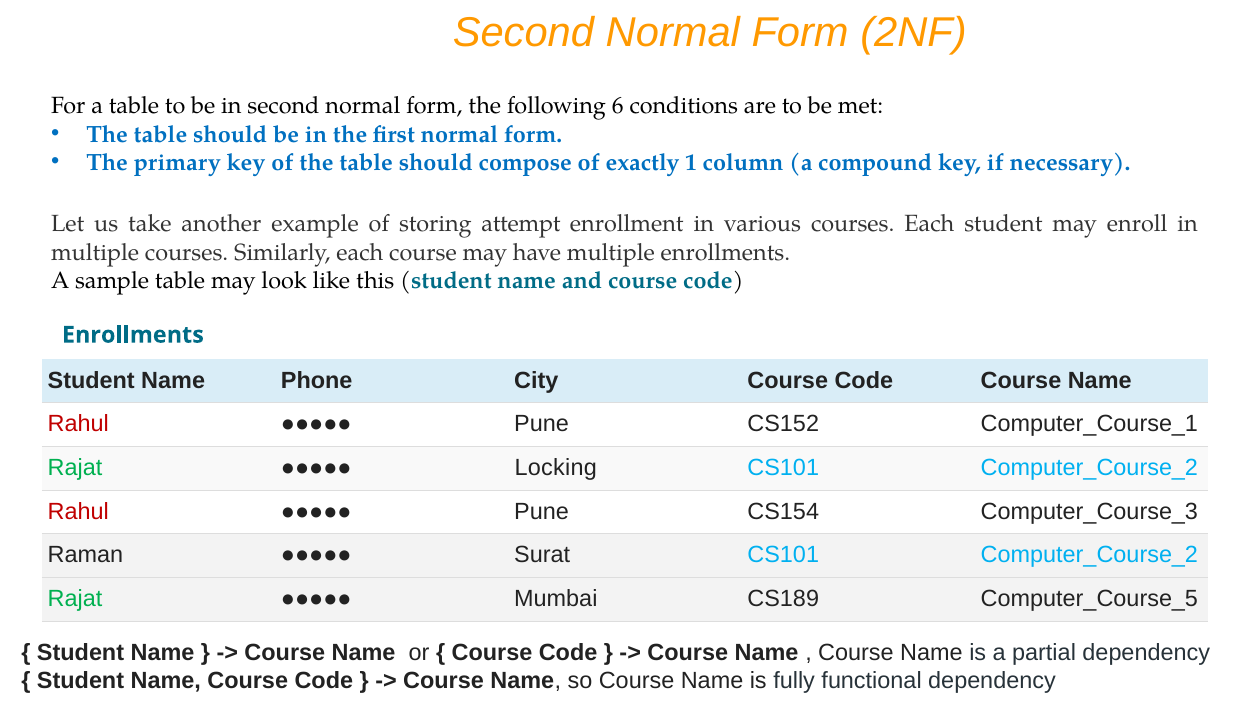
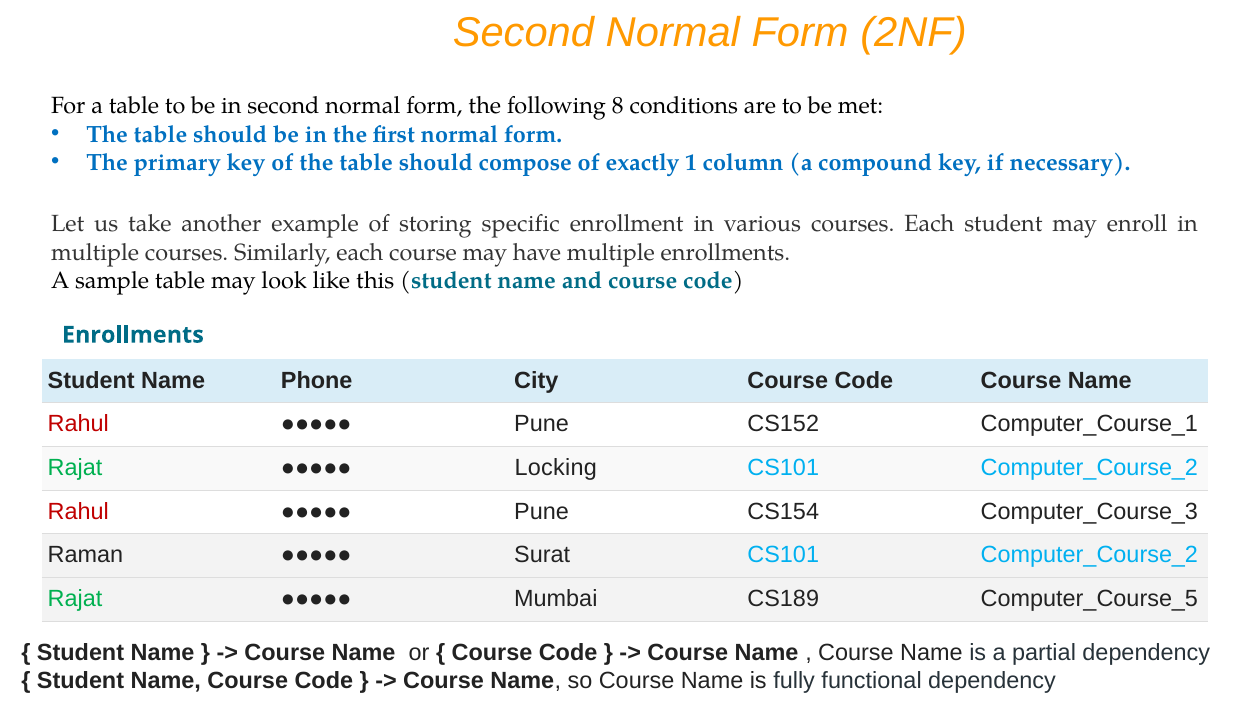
6: 6 -> 8 (618, 106)
attempt: attempt -> specific (521, 224)
